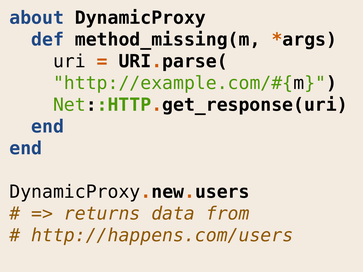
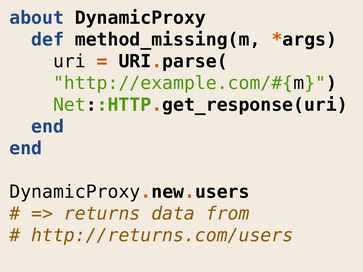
http://happens.com/users: http://happens.com/users -> http://returns.com/users (162, 236)
